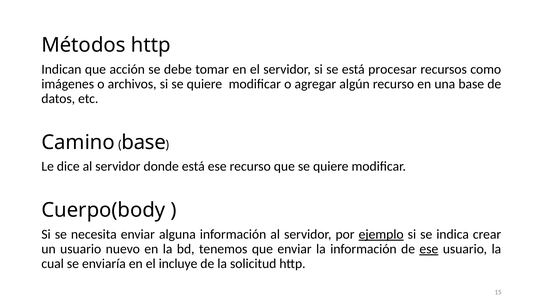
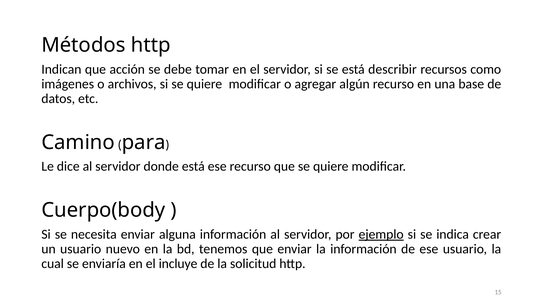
procesar: procesar -> describir (392, 69)
base: base -> para (144, 142)
ese underline: present -> none (429, 248)
